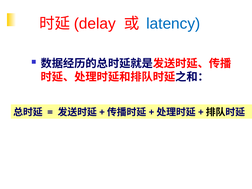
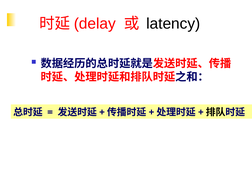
latency colour: blue -> black (173, 24)
